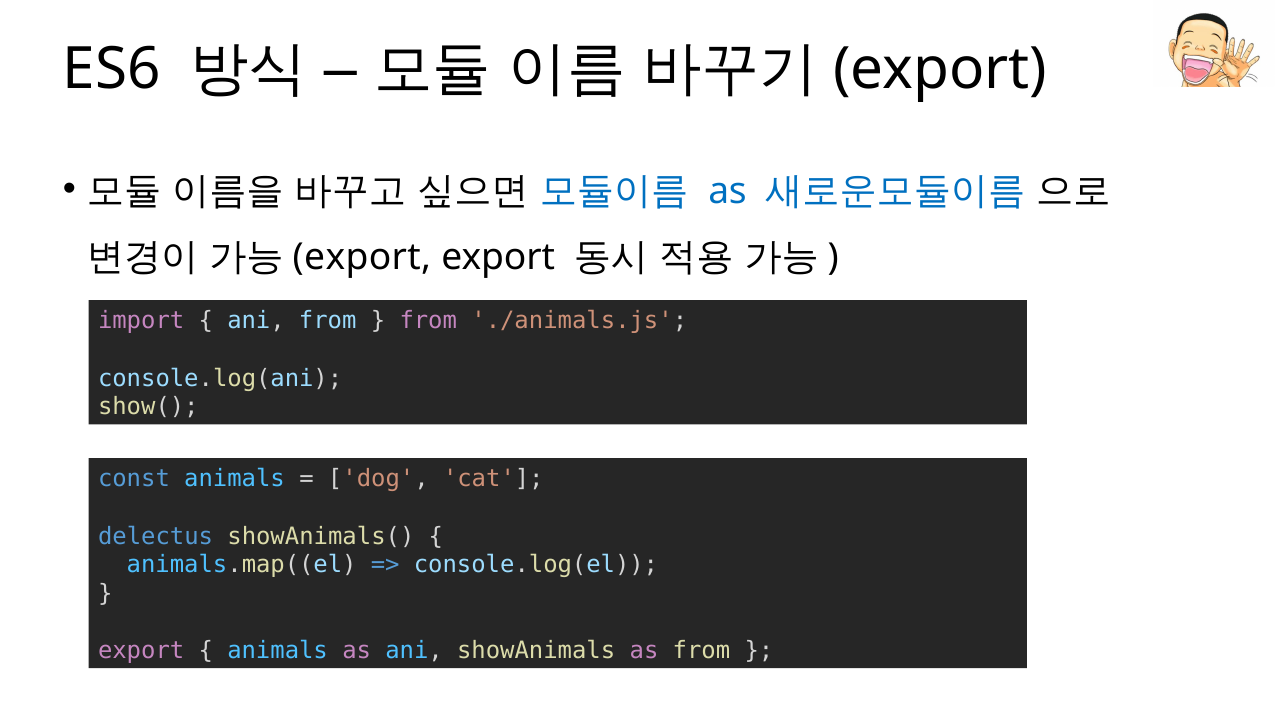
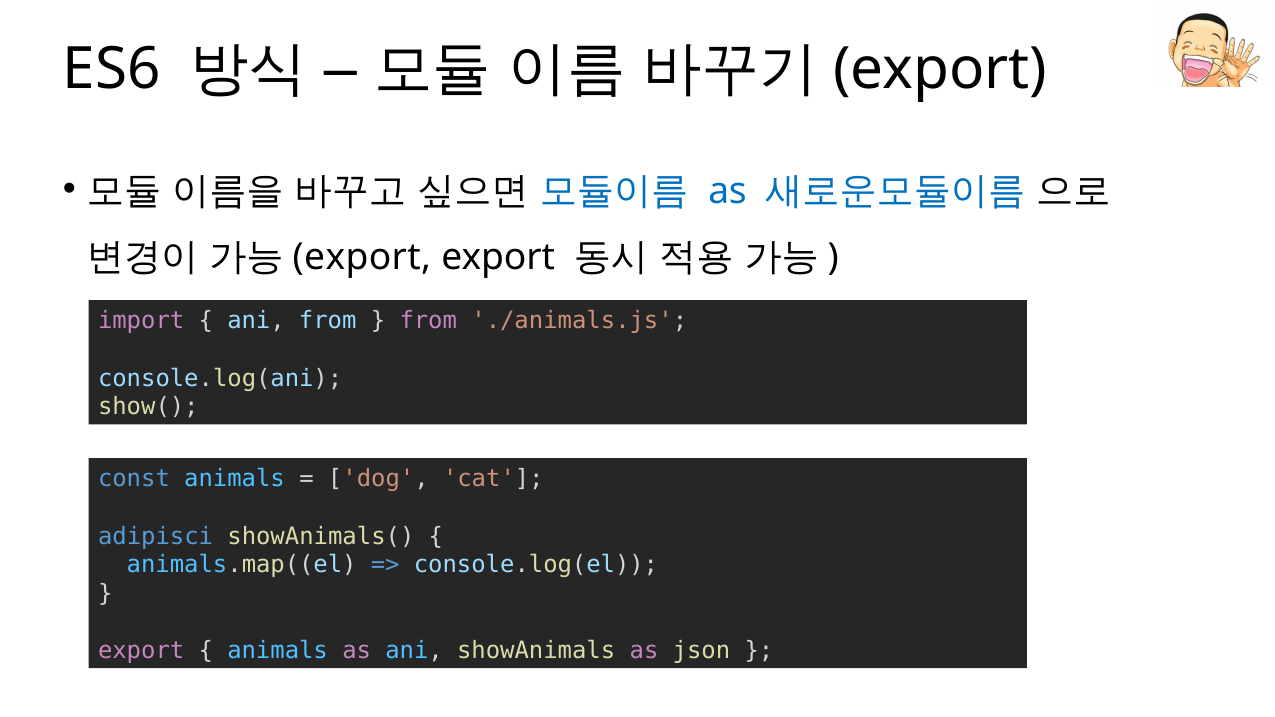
delectus: delectus -> adipisci (156, 536)
as from: from -> json (701, 651)
